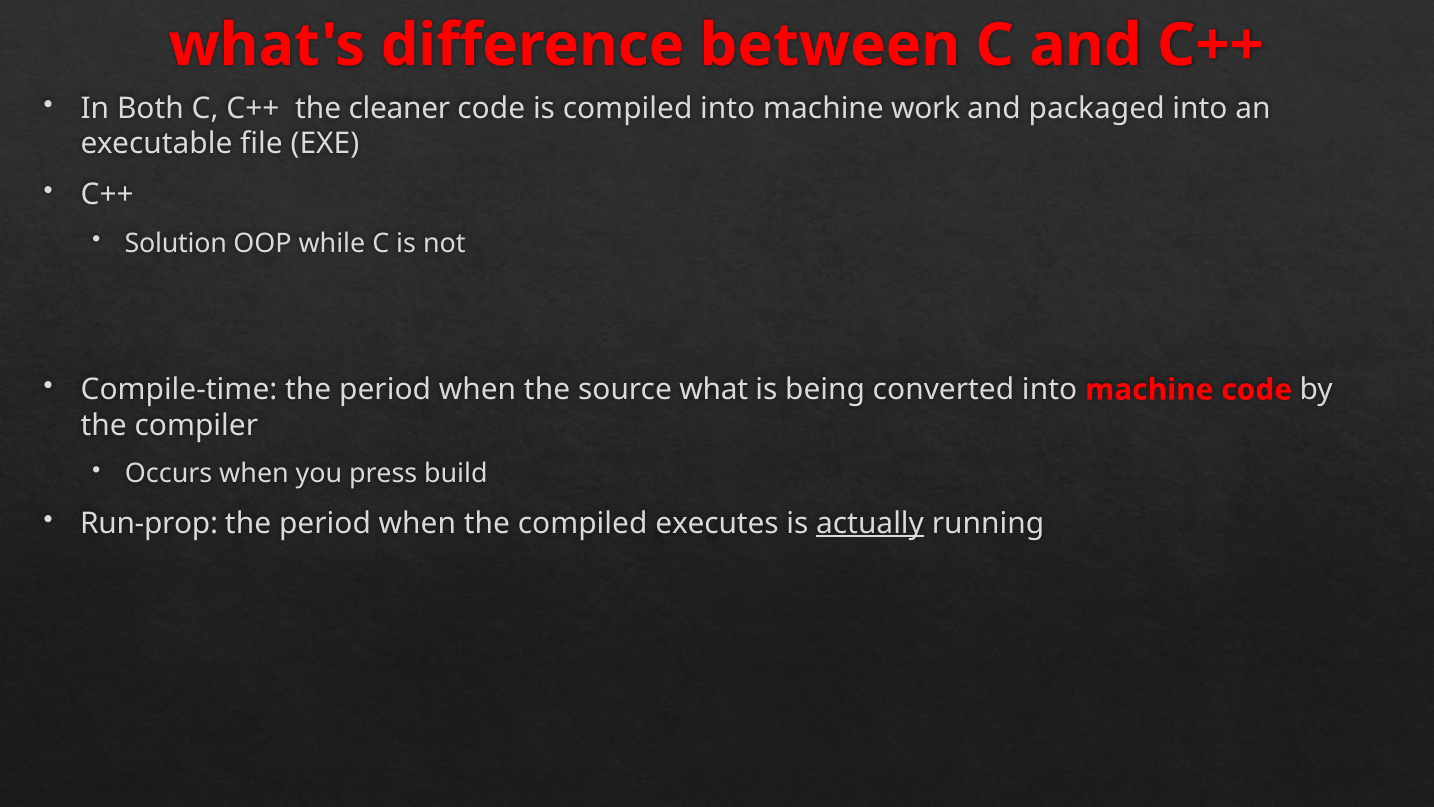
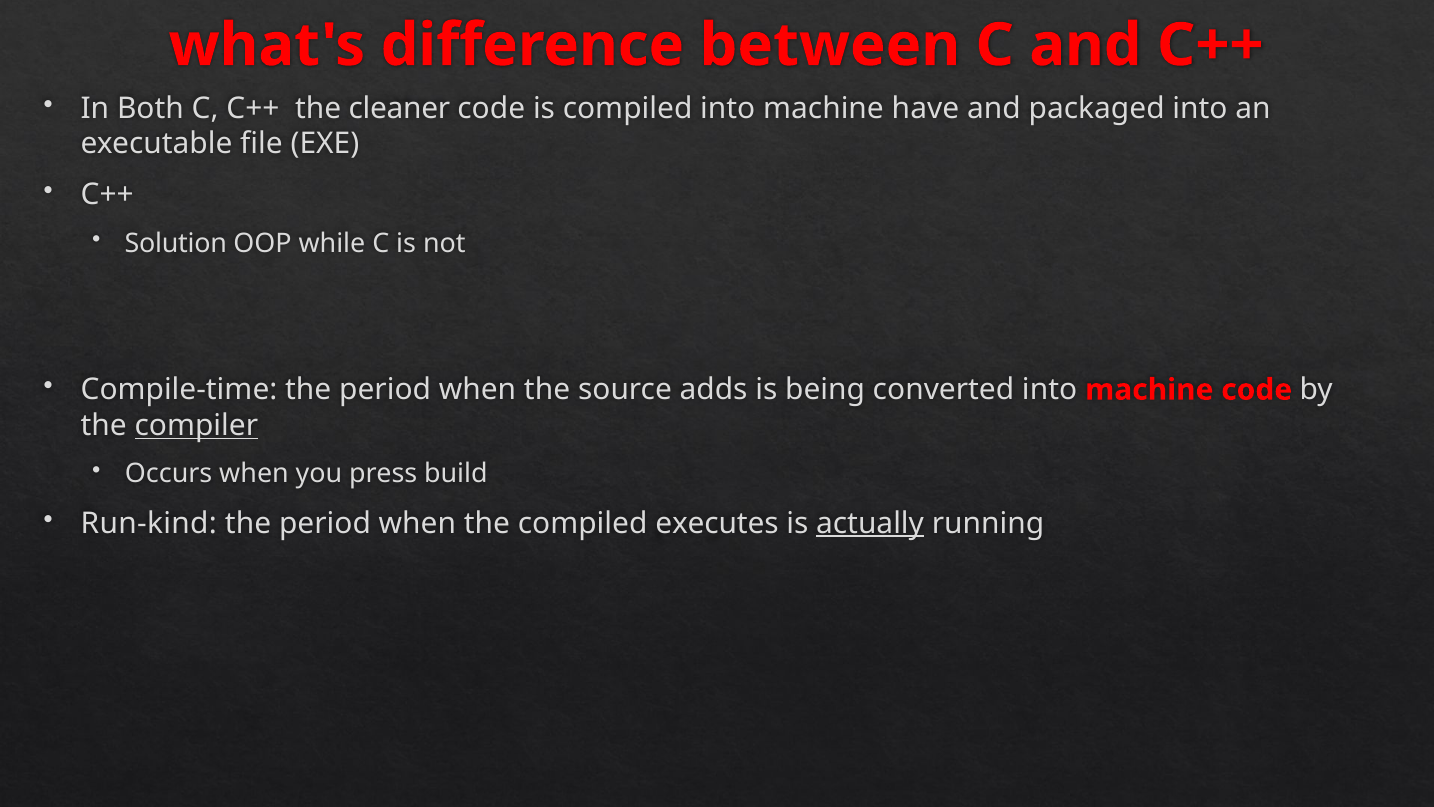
work: work -> have (926, 108)
what: what -> adds (714, 390)
compiler underline: none -> present (196, 426)
Run-prop: Run-prop -> Run-kind (149, 523)
